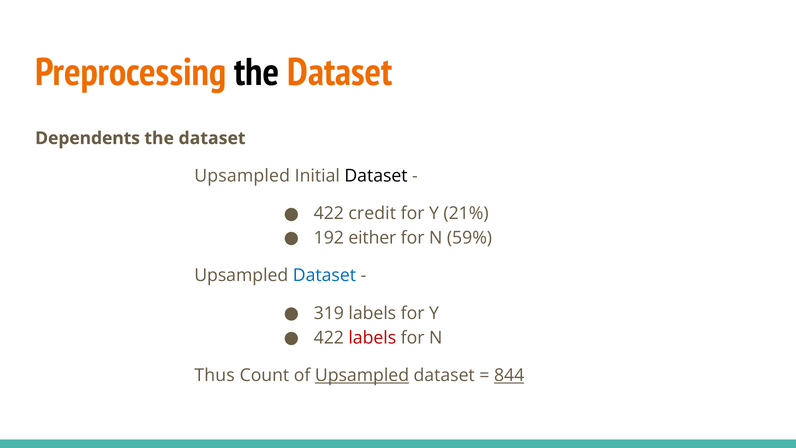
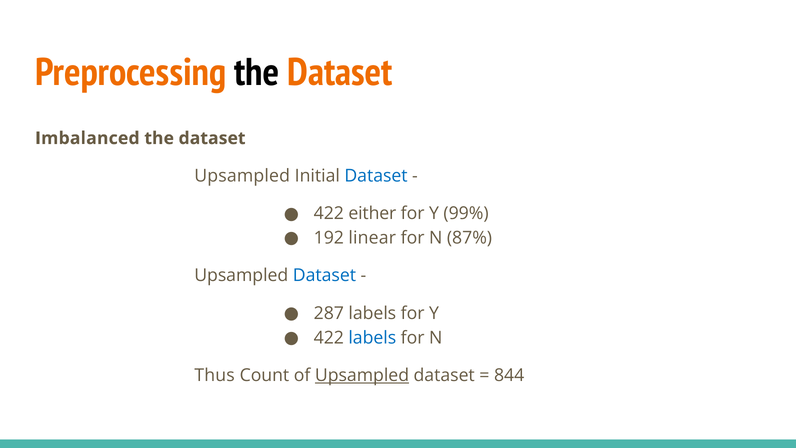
Dependents: Dependents -> Imbalanced (87, 138)
Dataset colour: black -> blue (376, 176)
credit: credit -> either (372, 213)
21%: 21% -> 99% (466, 213)
either: either -> linear (372, 238)
59%: 59% -> 87% (469, 238)
319: 319 -> 287 (329, 313)
labels colour: red -> blue (372, 338)
844 underline: present -> none (509, 375)
